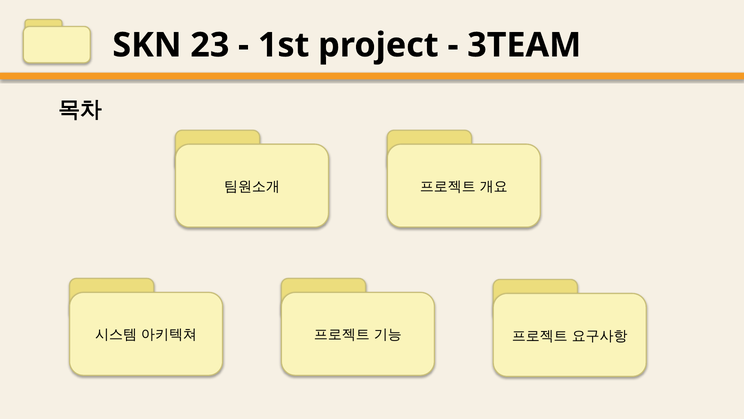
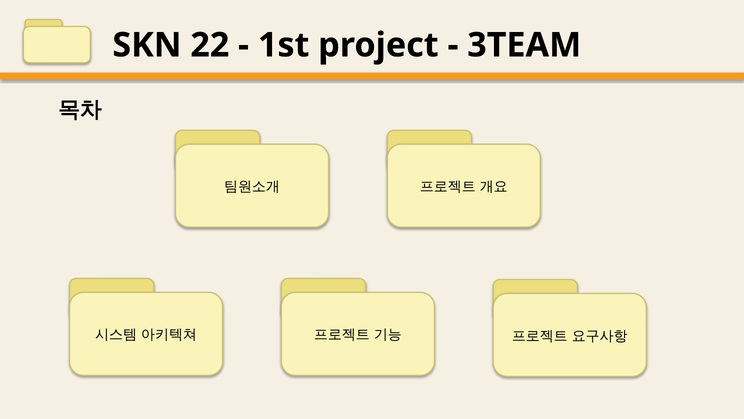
23: 23 -> 22 (210, 45)
